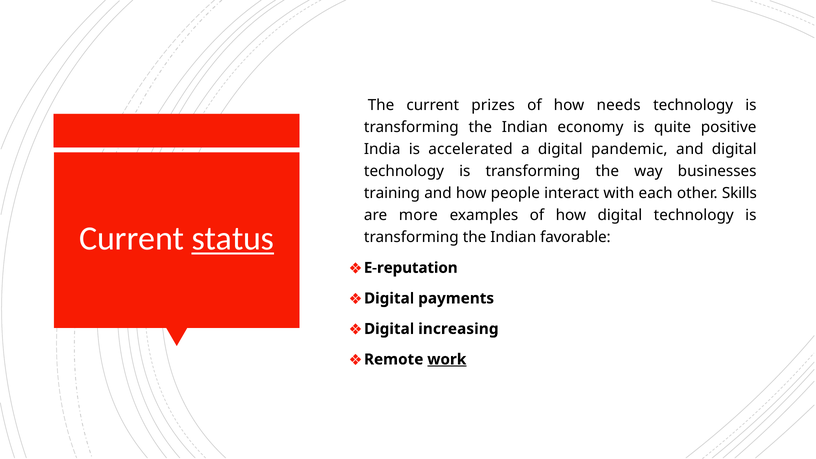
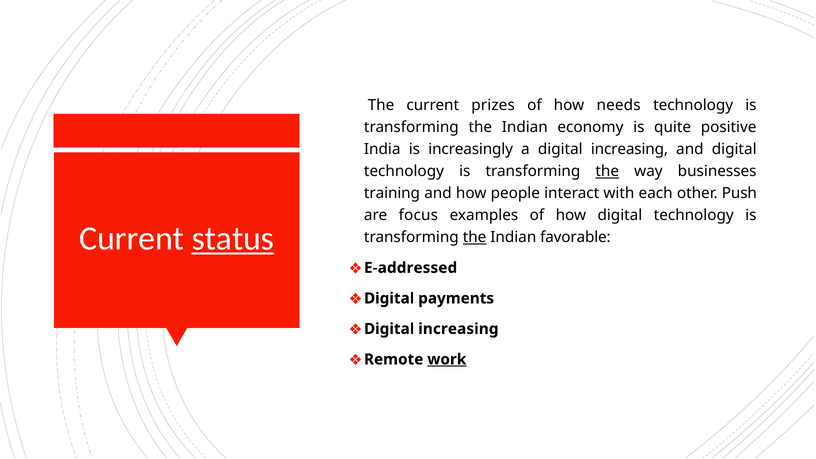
accelerated: accelerated -> increasingly (471, 149)
a digital pandemic: pandemic -> increasing (629, 149)
the underline: none -> present (607, 171)
Skills: Skills -> Push (739, 193)
more: more -> focus (418, 215)
the underline: none -> present (475, 237)
E-reputation: E-reputation -> E-addressed (411, 268)
